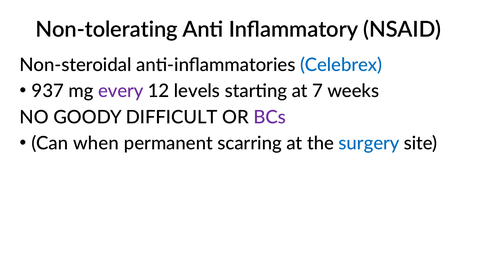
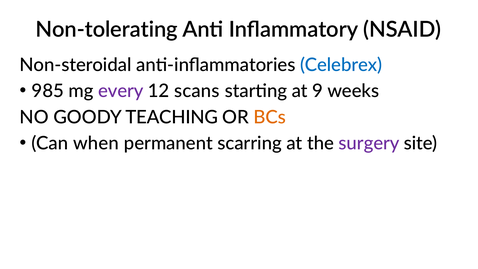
937: 937 -> 985 (48, 91)
levels: levels -> scans (197, 91)
7: 7 -> 9 (318, 91)
DIFFICULT: DIFFICULT -> TEACHING (172, 117)
BCs colour: purple -> orange (270, 117)
surgery colour: blue -> purple (369, 143)
